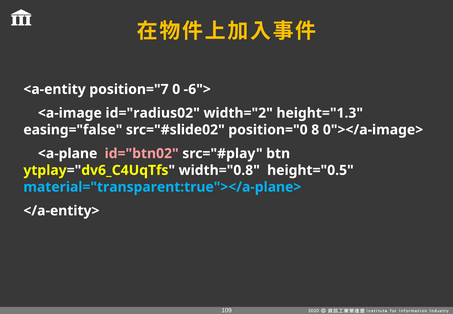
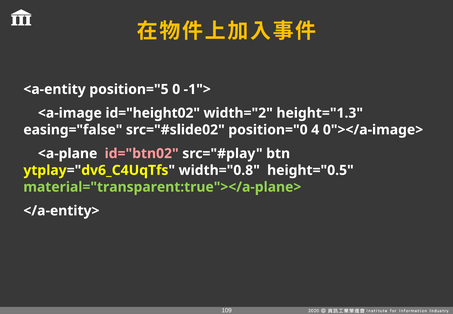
position="7: position="7 -> position="5 (129, 89)
-6">: -6"> -> -1"> (197, 89)
id="radius02: id="radius02 -> id="height02 (153, 113)
8: 8 -> 4 (315, 130)
material="transparent:true"></a-plane> colour: light blue -> light green (162, 187)
